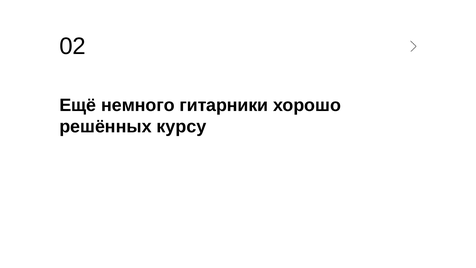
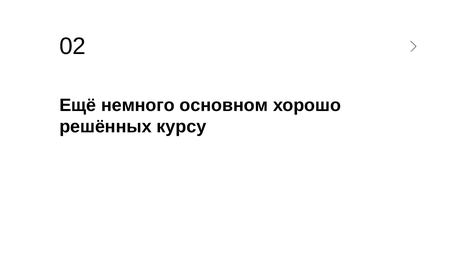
гитарники: гитарники -> основном (224, 105)
